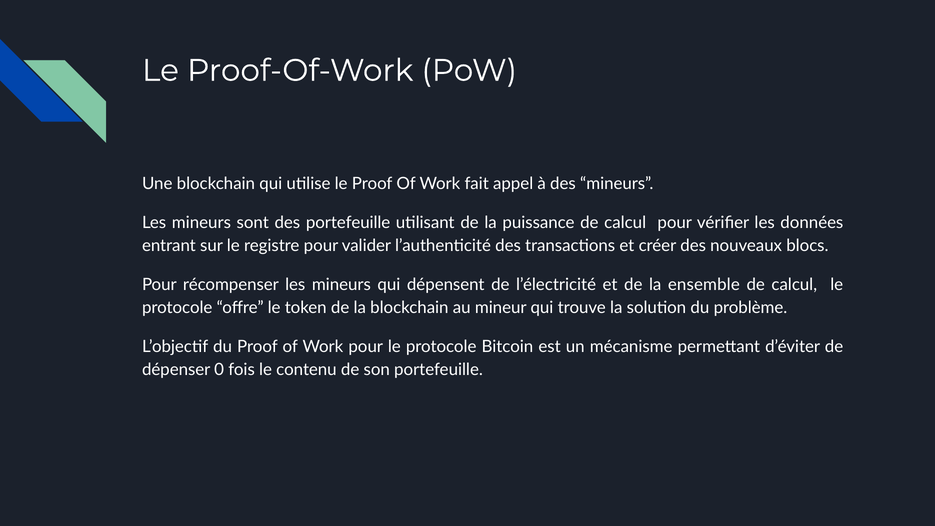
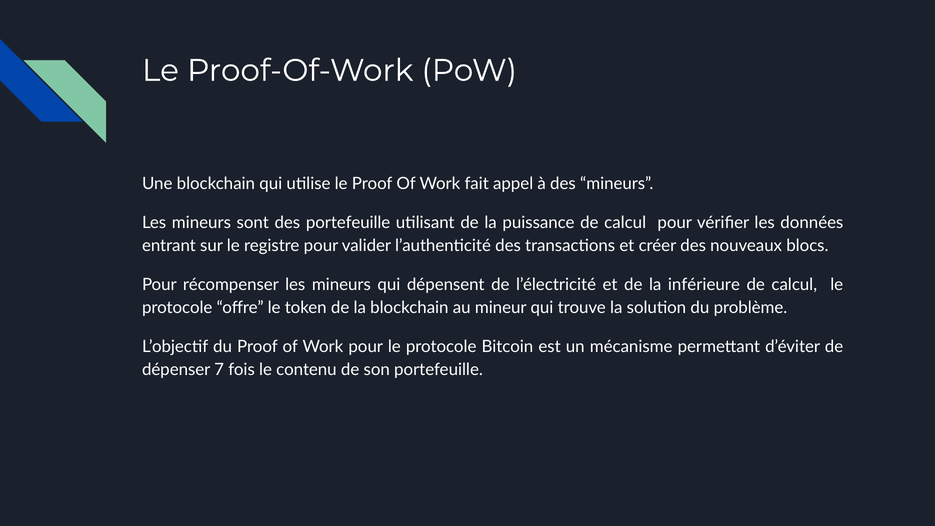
ensemble: ensemble -> inférieure (704, 285)
0: 0 -> 7 (219, 370)
